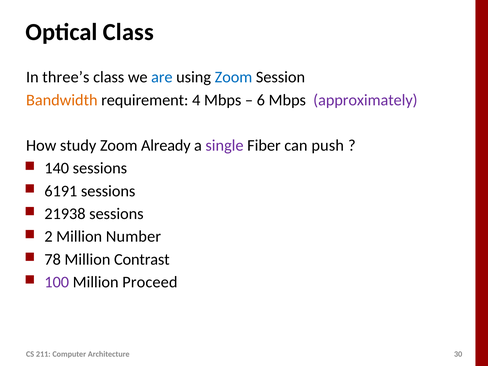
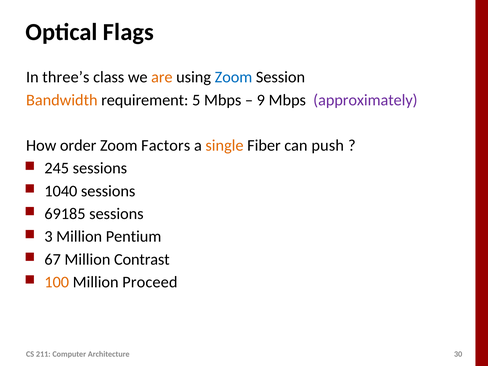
Optical Class: Class -> Flags (128, 32)
are colour: blue -> orange (162, 77)
4: 4 -> 5 (196, 100)
6: 6 -> 9 (261, 100)
study: study -> order (78, 146)
Already: Already -> Factors (166, 146)
single colour: purple -> orange (225, 146)
140: 140 -> 245 (57, 168)
6191: 6191 -> 1040 (61, 191)
21938: 21938 -> 69185 (65, 214)
2: 2 -> 3 (48, 237)
Number: Number -> Pentium (134, 237)
78: 78 -> 67 (53, 259)
100 colour: purple -> orange (57, 282)
